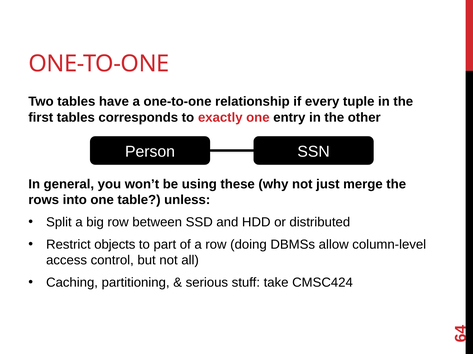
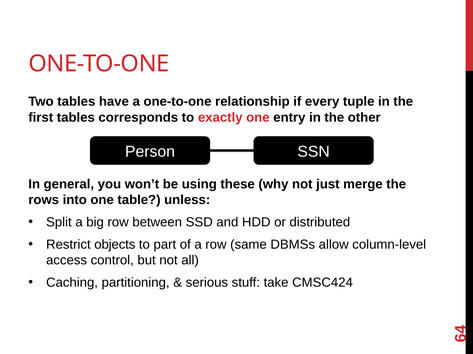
doing: doing -> same (248, 245)
